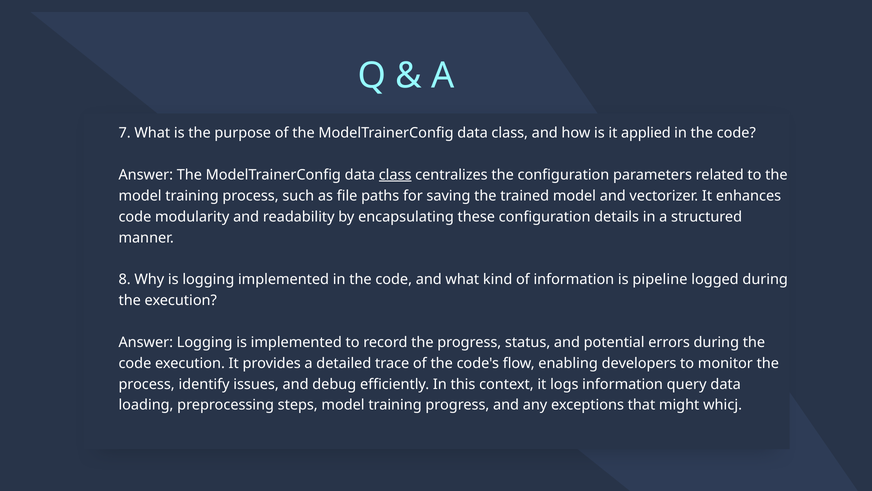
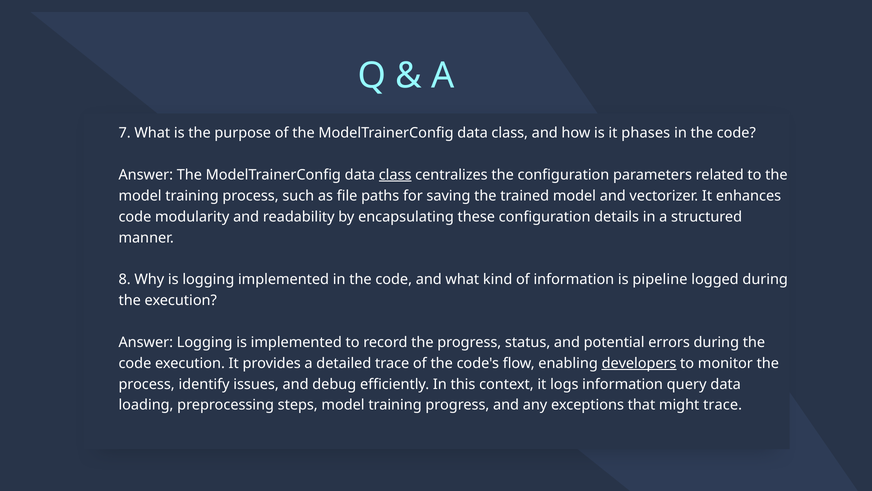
applied: applied -> phases (646, 133)
developers underline: none -> present (639, 363)
might whicj: whicj -> trace (723, 405)
